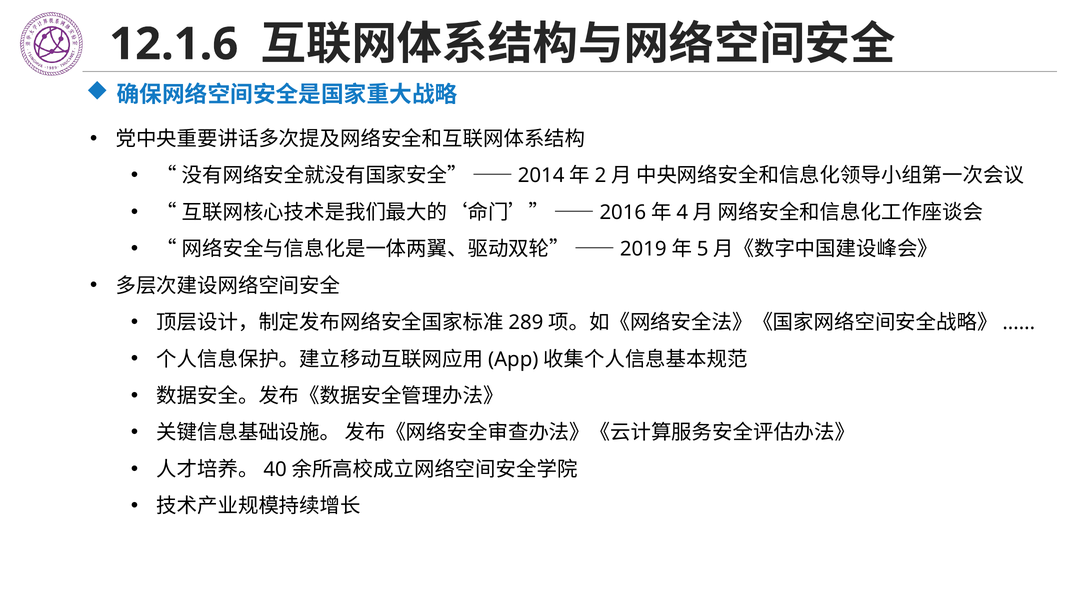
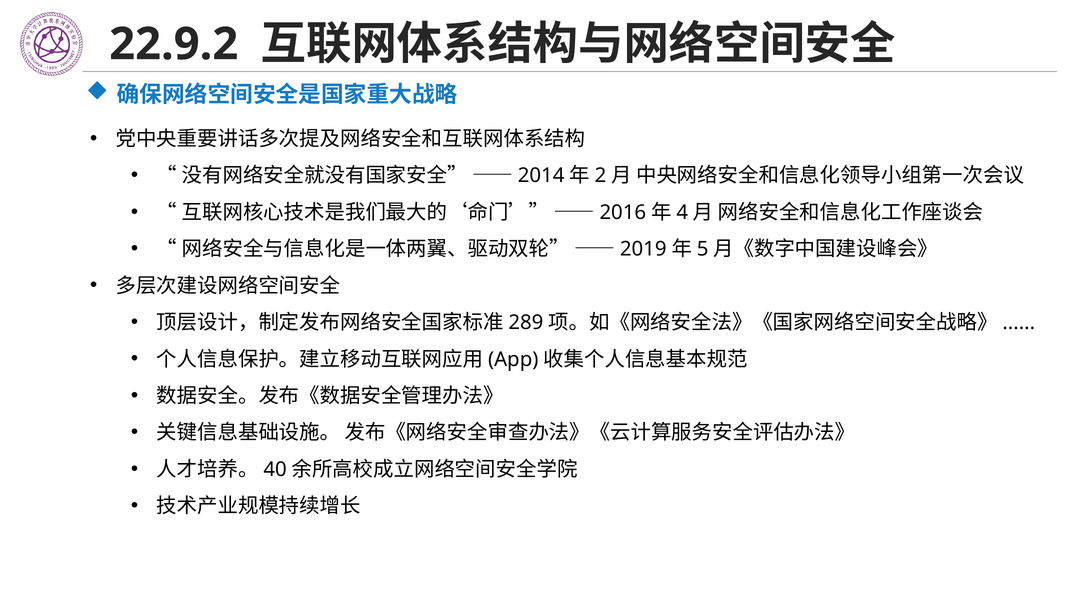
12.1.6: 12.1.6 -> 22.9.2 (174, 44)
